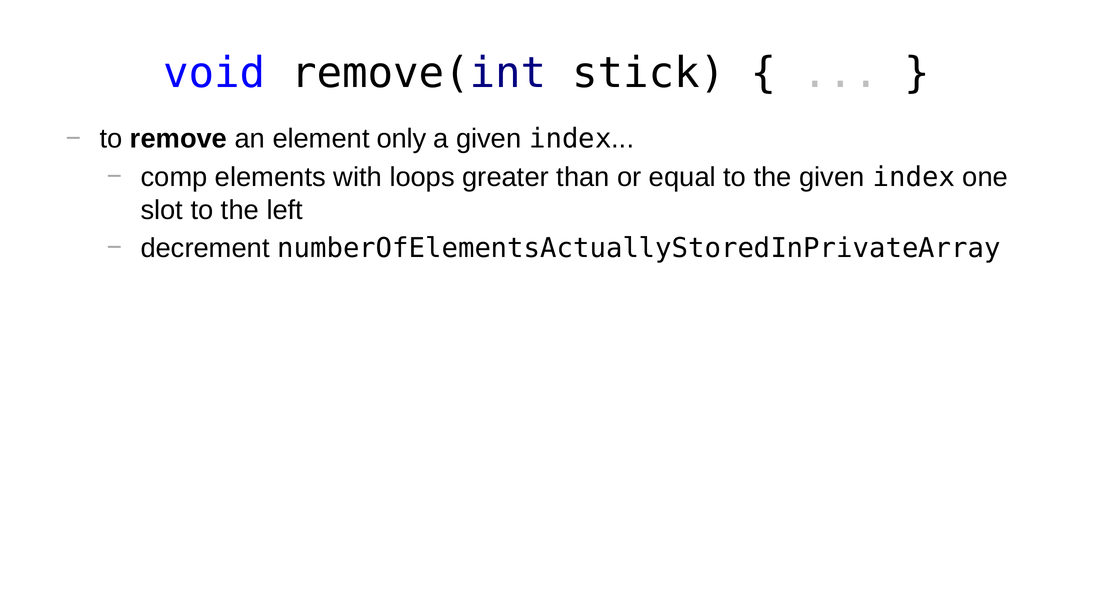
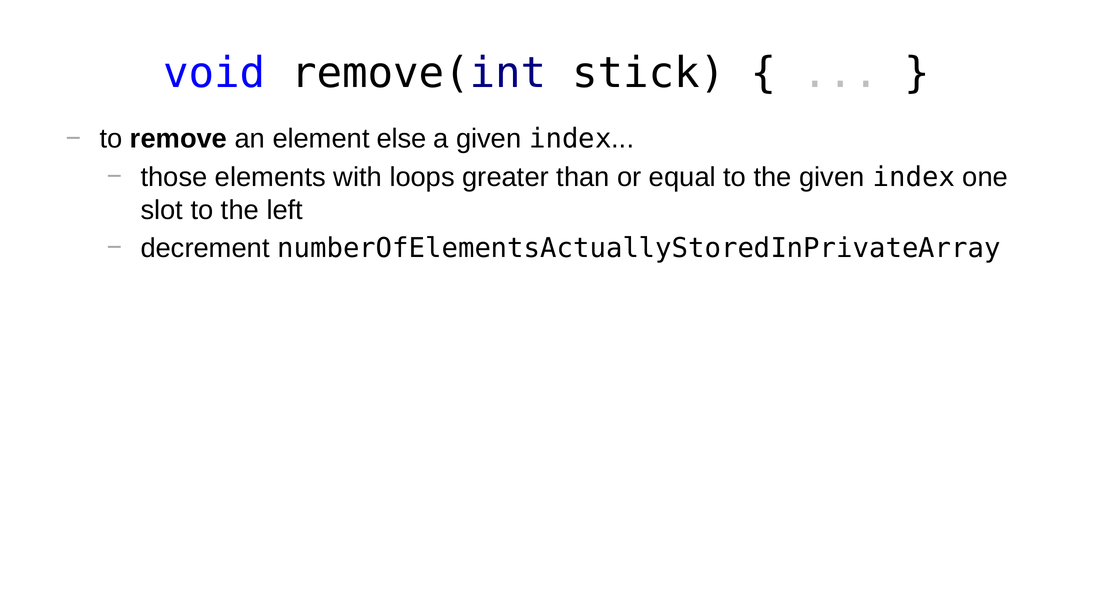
only: only -> else (402, 139)
comp: comp -> those (174, 177)
